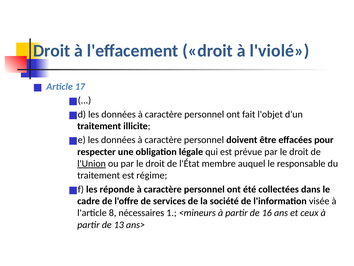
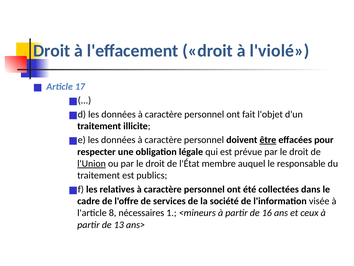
être underline: none -> present (268, 140)
régime: régime -> publics (152, 175)
réponde: réponde -> relatives (117, 189)
